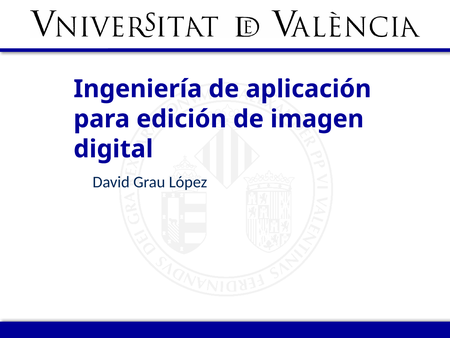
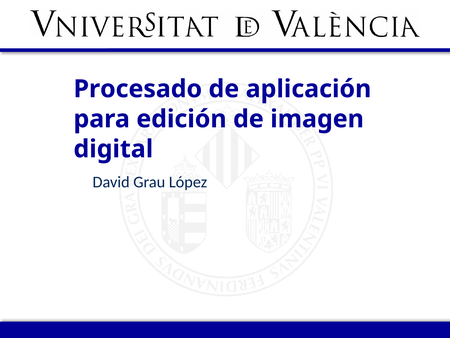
Ingeniería: Ingeniería -> Procesado (138, 89)
